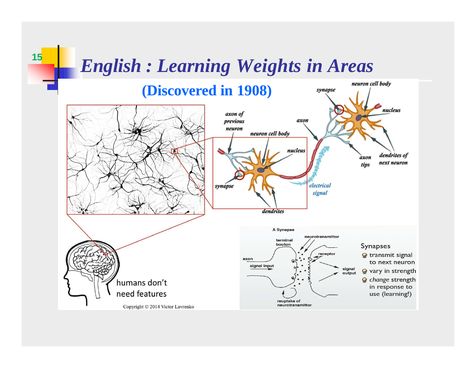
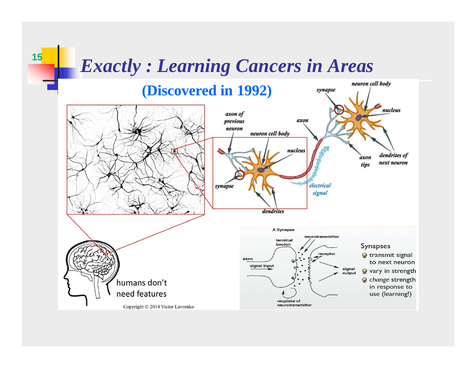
English: English -> Exactly (111, 66)
Weights: Weights -> Cancers (269, 66)
1908: 1908 -> 1992 (254, 91)
